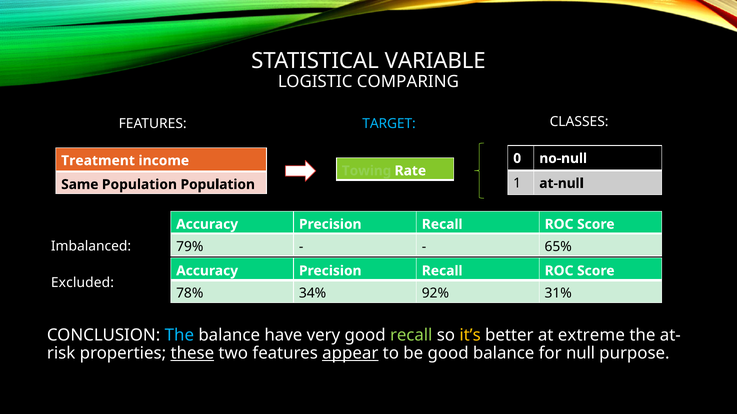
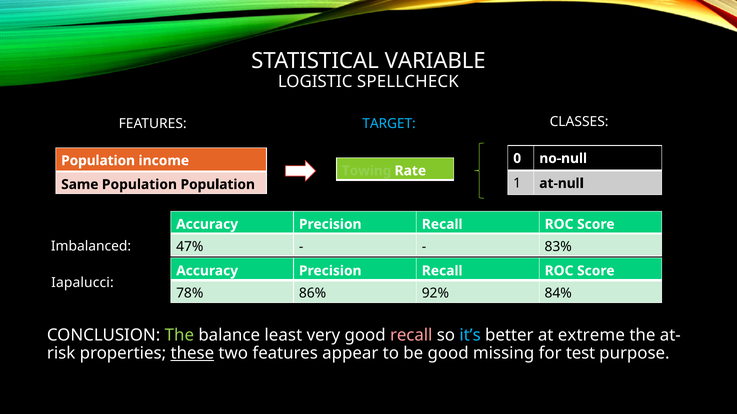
COMPARING: COMPARING -> SPELLCHECK (408, 82)
Treatment: Treatment -> Population (98, 161)
79%: 79% -> 47% (190, 247)
65%: 65% -> 83% (558, 247)
Excluded: Excluded -> Iapalucci (82, 283)
34%: 34% -> 86% (313, 294)
31%: 31% -> 84% (558, 294)
The colour: light blue -> light green (179, 336)
have: have -> least (283, 336)
recall colour: light green -> pink (411, 336)
it’s colour: yellow -> light blue (470, 336)
appear underline: present -> none (350, 354)
good balance: balance -> missing (504, 354)
null: null -> test (581, 354)
